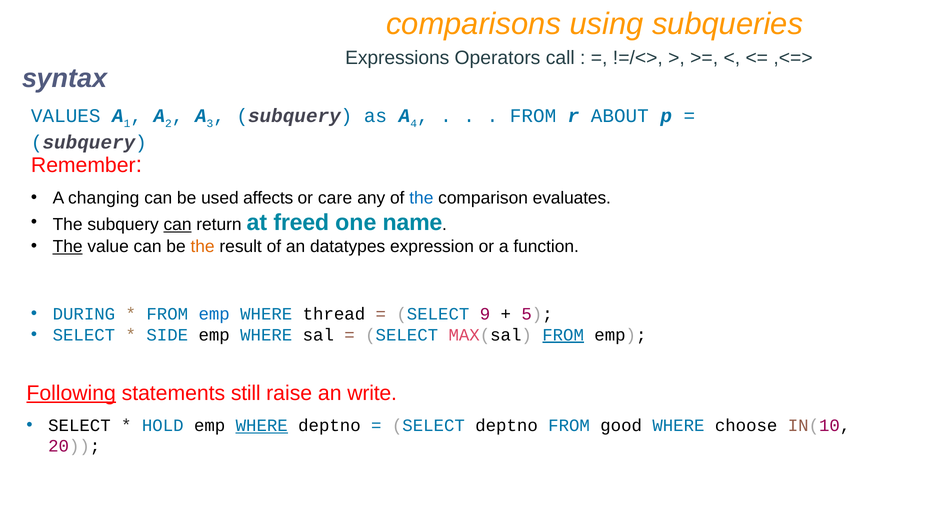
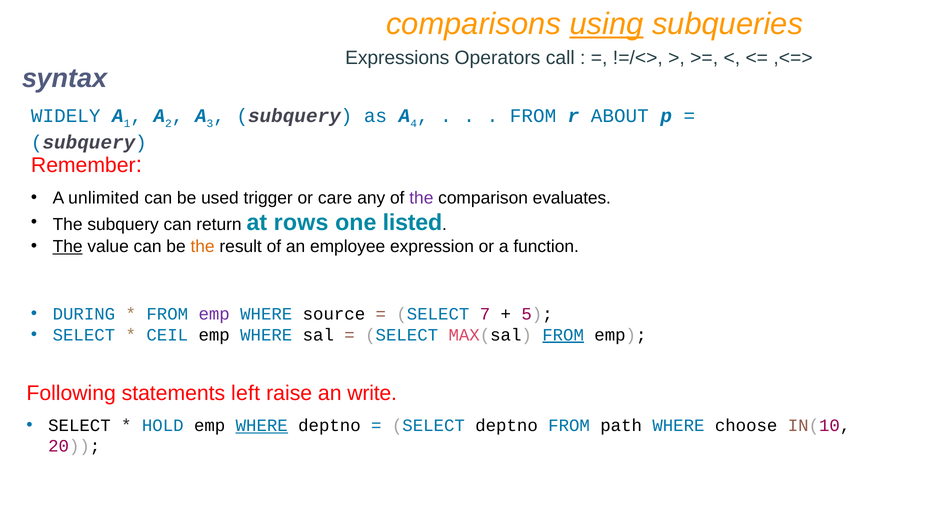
using underline: none -> present (607, 24)
VALUES: VALUES -> WIDELY (66, 116)
changing: changing -> unlimited (104, 198)
affects: affects -> trigger (268, 198)
the colour: blue -> purple (421, 198)
can underline: present -> none (178, 225)
freed: freed -> rows (301, 223)
name: name -> listed (412, 223)
datatypes: datatypes -> employee (348, 247)
emp colour: blue -> purple (214, 314)
thread: thread -> source (334, 314)
9: 9 -> 7 (485, 314)
SIDE: SIDE -> CEIL (167, 335)
Following underline: present -> none (71, 393)
still: still -> left (246, 393)
good: good -> path (621, 425)
